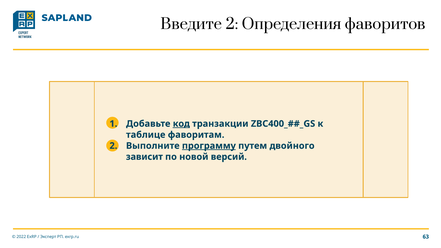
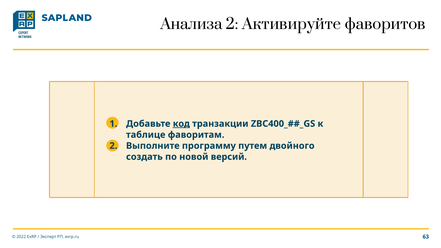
Введите: Введите -> Анализа (191, 24)
Определения: Определения -> Активируйте (292, 24)
программу underline: present -> none (209, 146)
зависит: зависит -> создать (144, 157)
